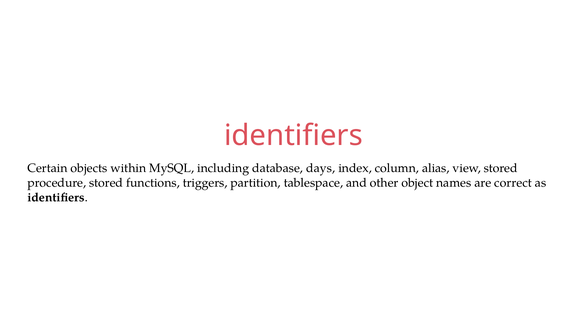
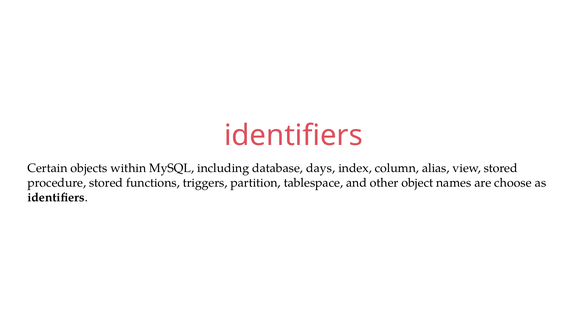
correct: correct -> choose (513, 183)
